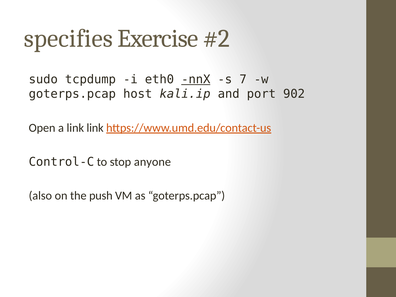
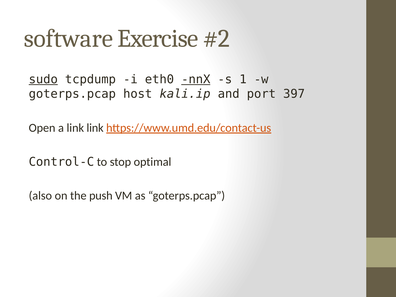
specifies: specifies -> software (68, 38)
sudo underline: none -> present (43, 79)
7: 7 -> 1 (243, 79)
902: 902 -> 397 (294, 94)
anyone: anyone -> optimal (153, 162)
